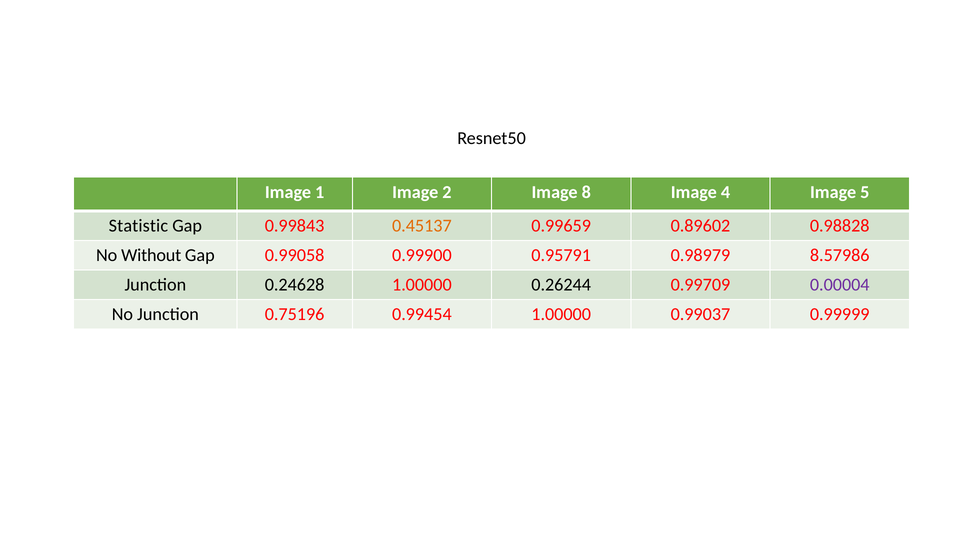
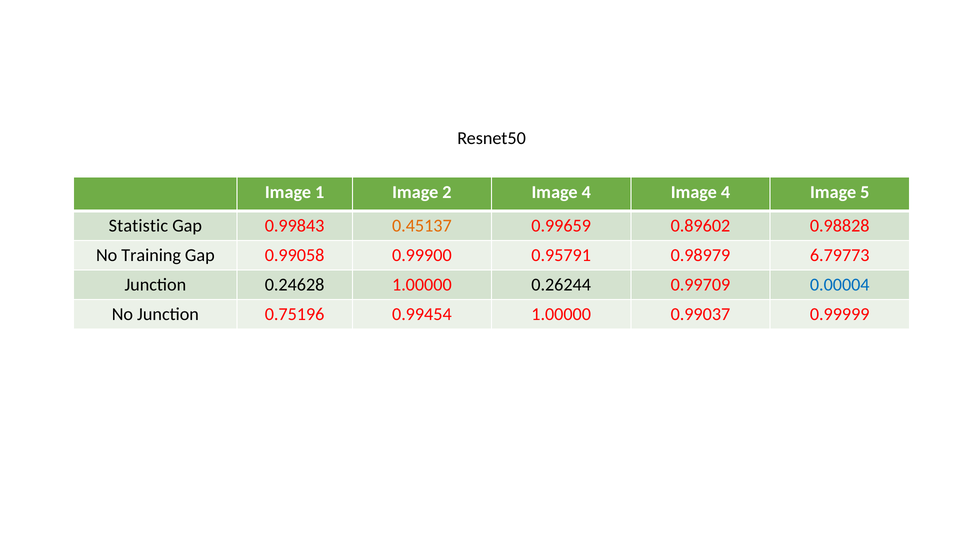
2 Image 8: 8 -> 4 (586, 192)
Without: Without -> Training (151, 255)
8.57986: 8.57986 -> 6.79773 (840, 255)
0.00004 colour: purple -> blue (840, 285)
